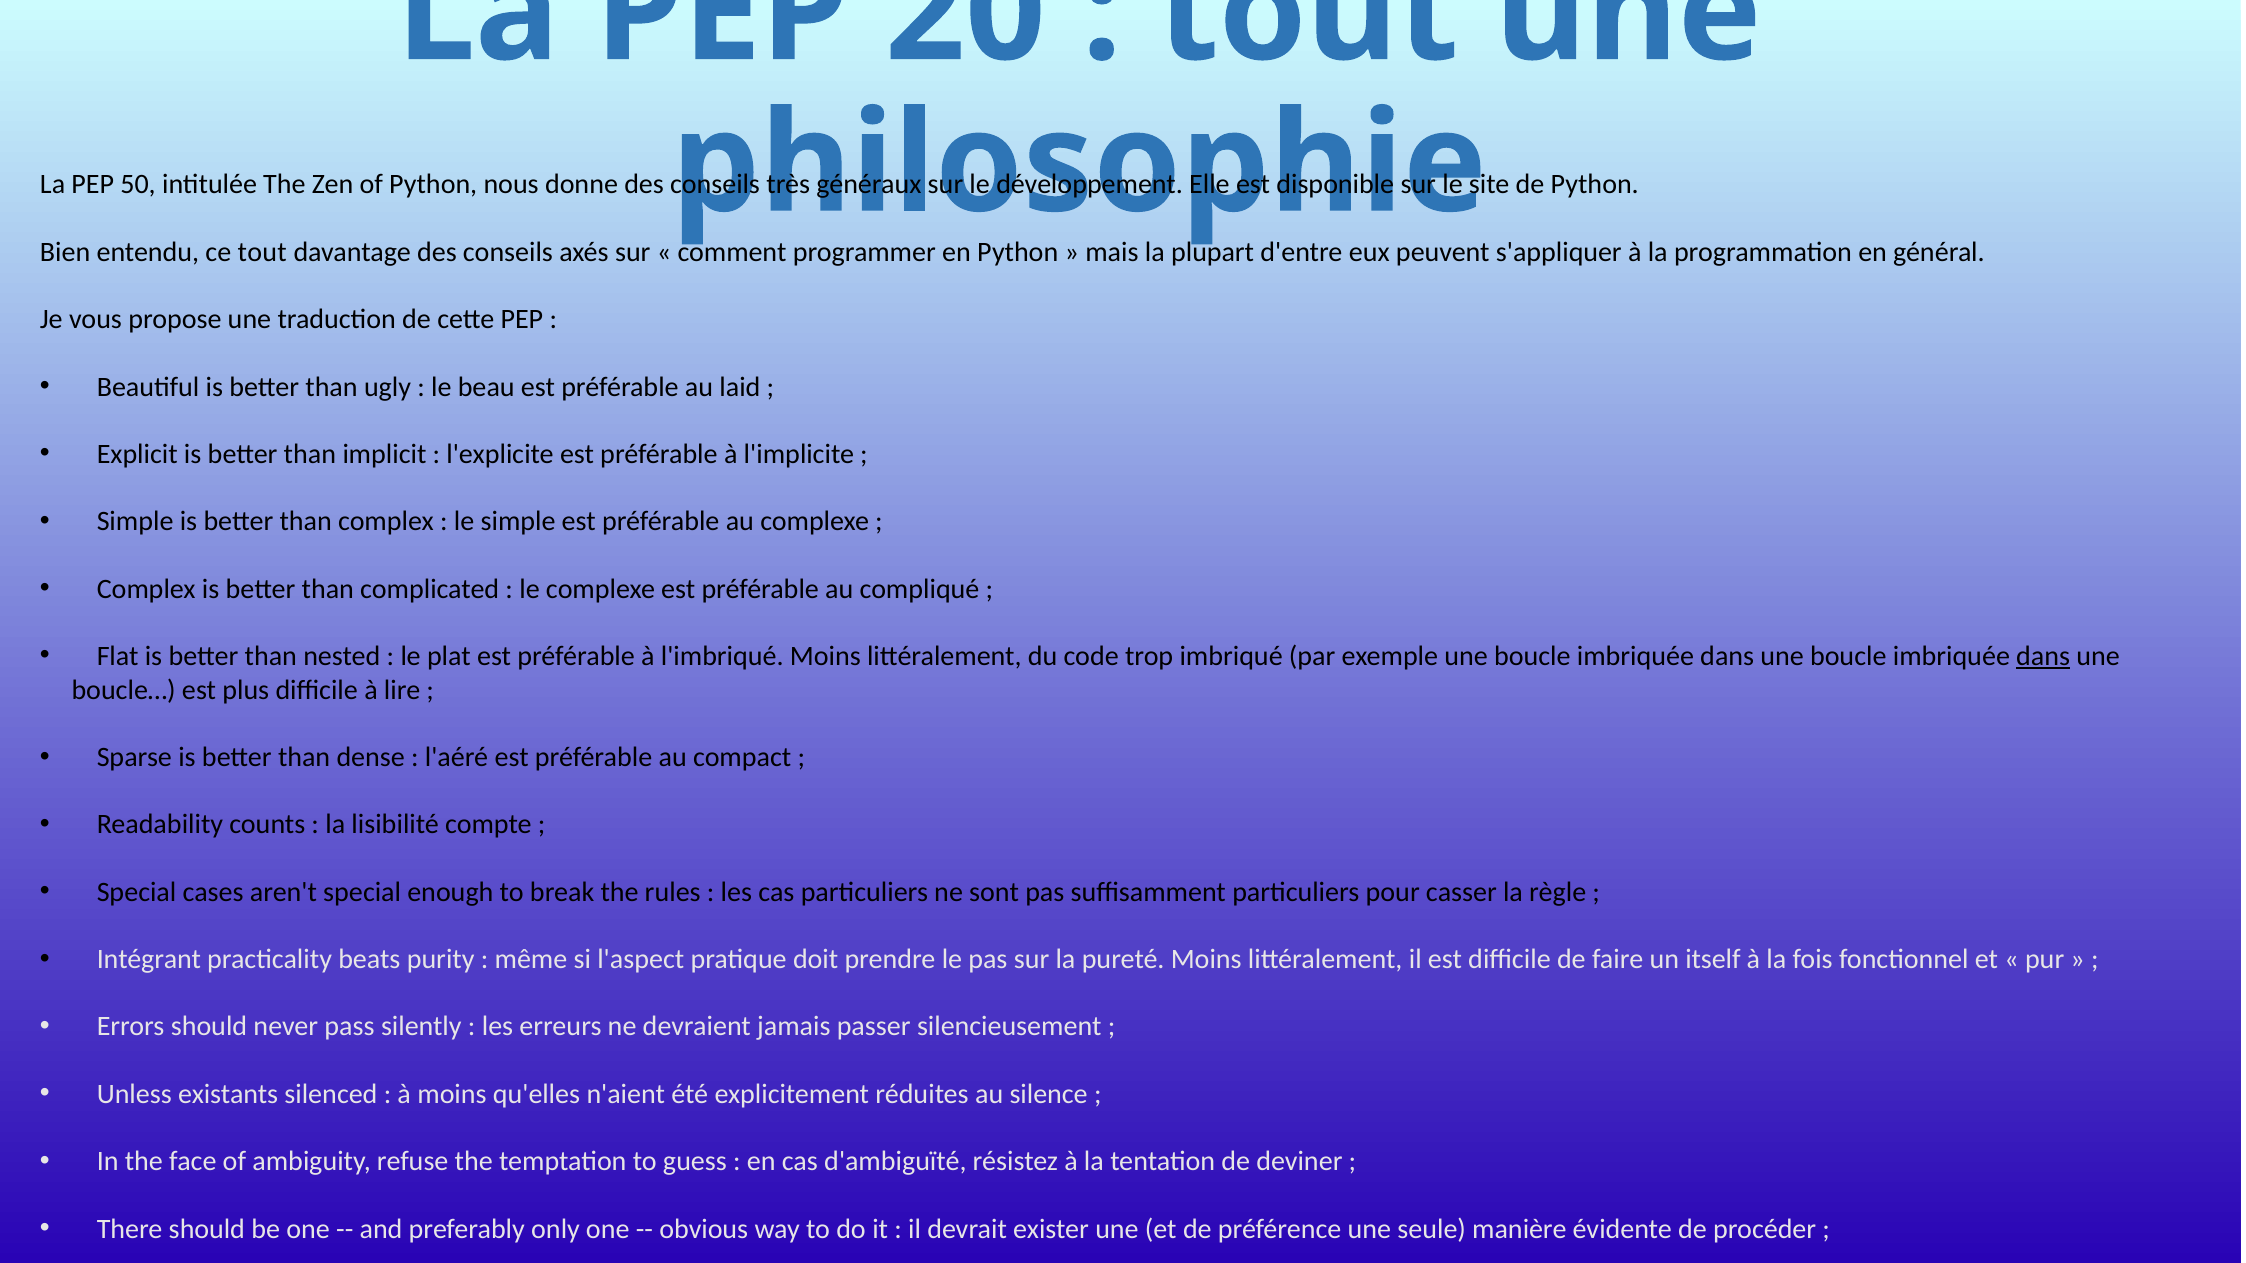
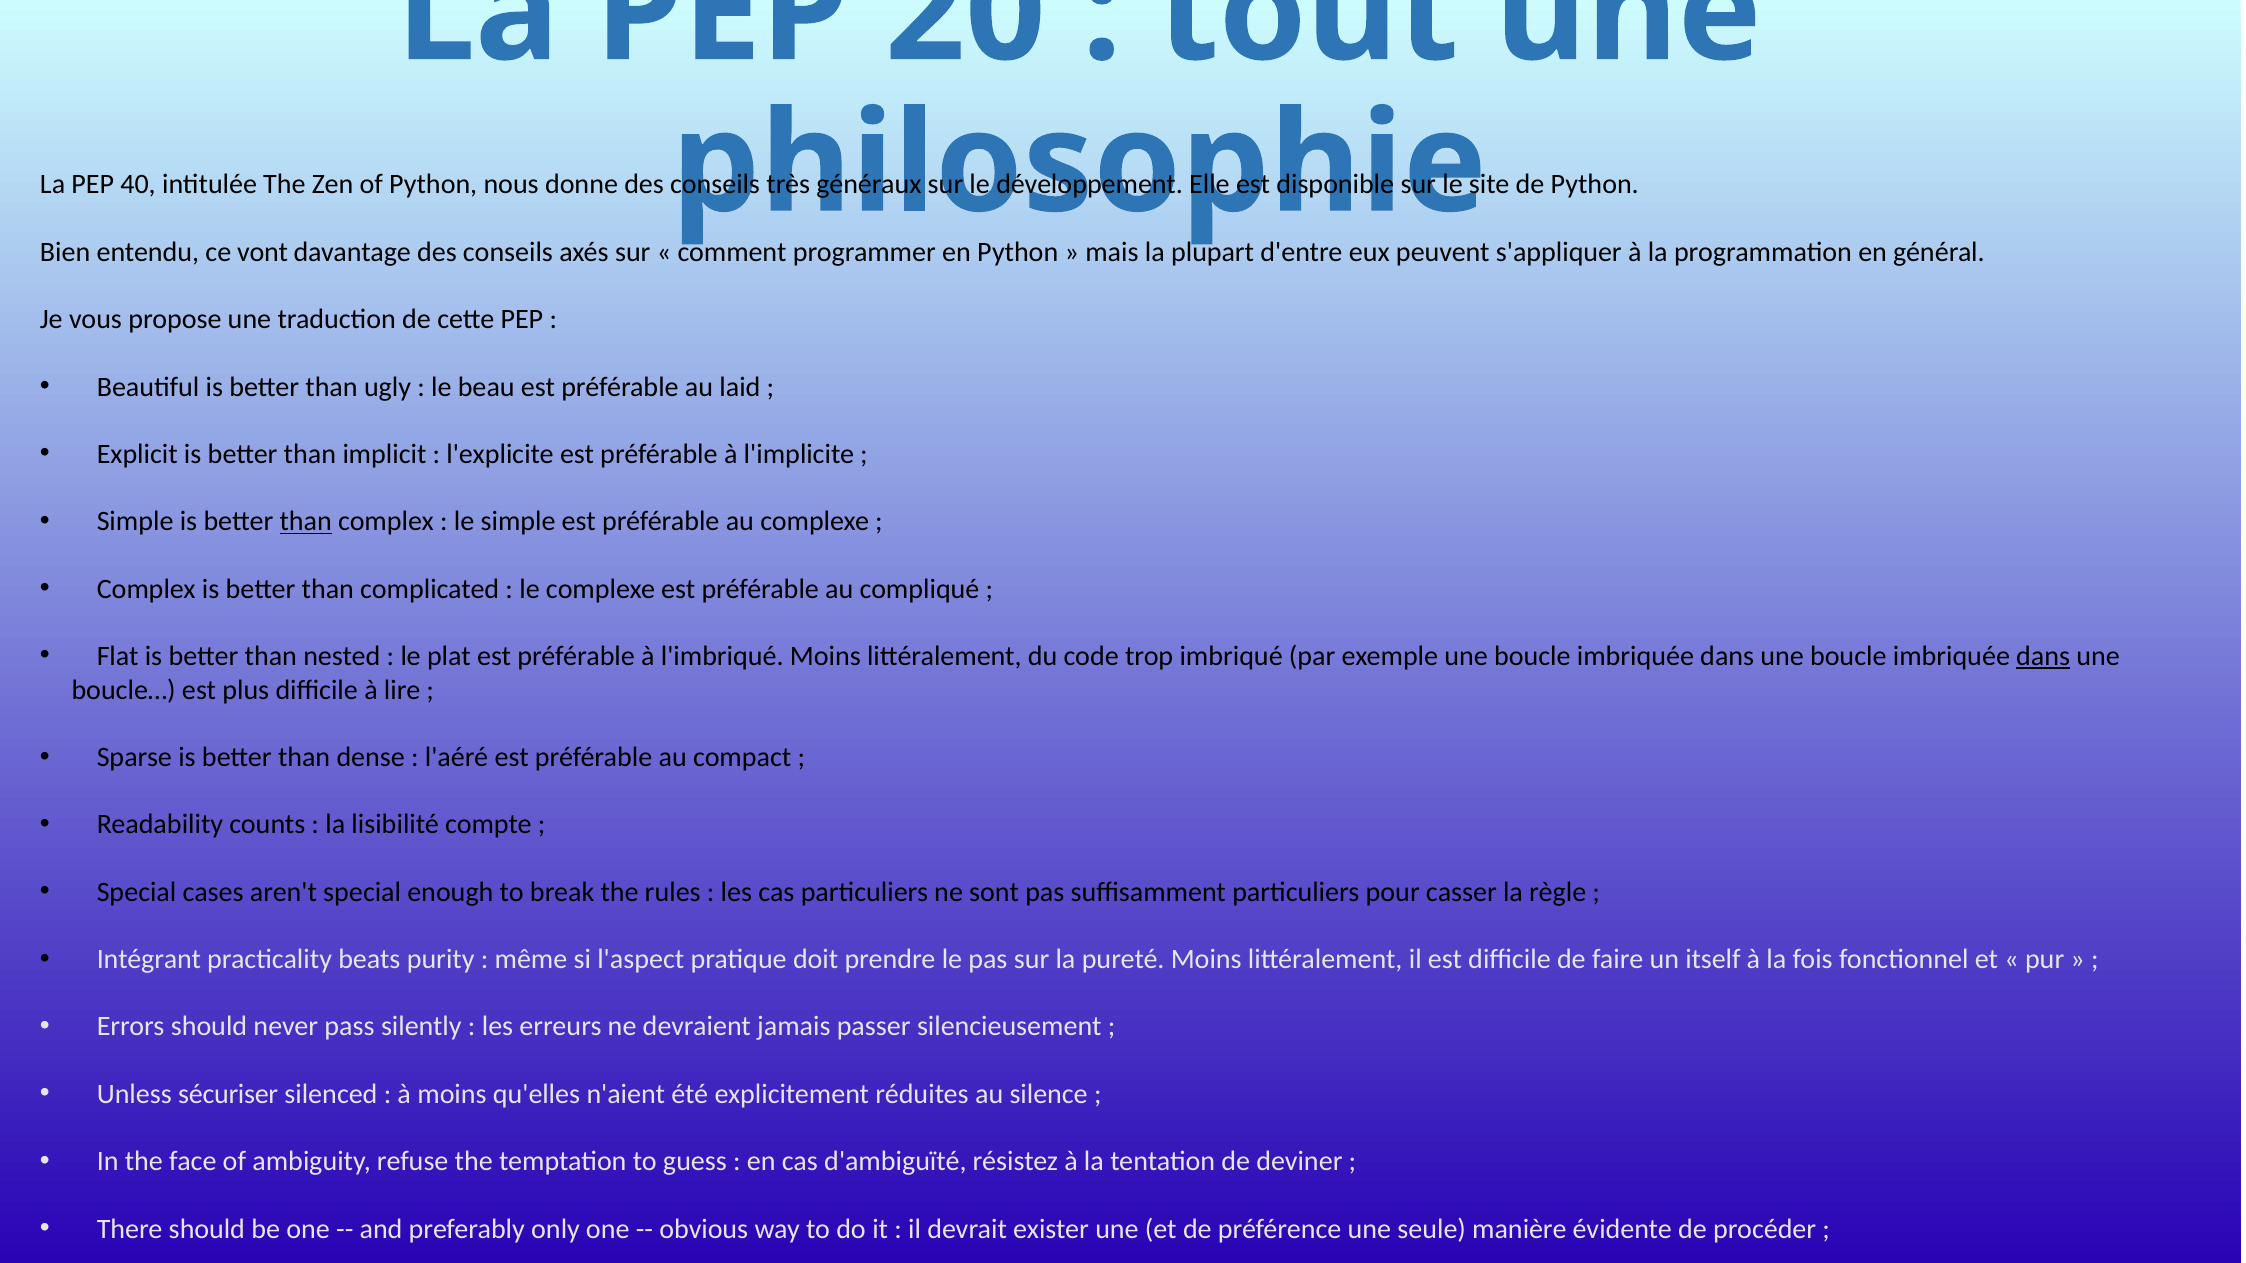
50: 50 -> 40 (138, 185)
ce tout: tout -> vont (263, 252)
than underline: none -> present (306, 522)
existants: existants -> sécuriser (228, 1094)
